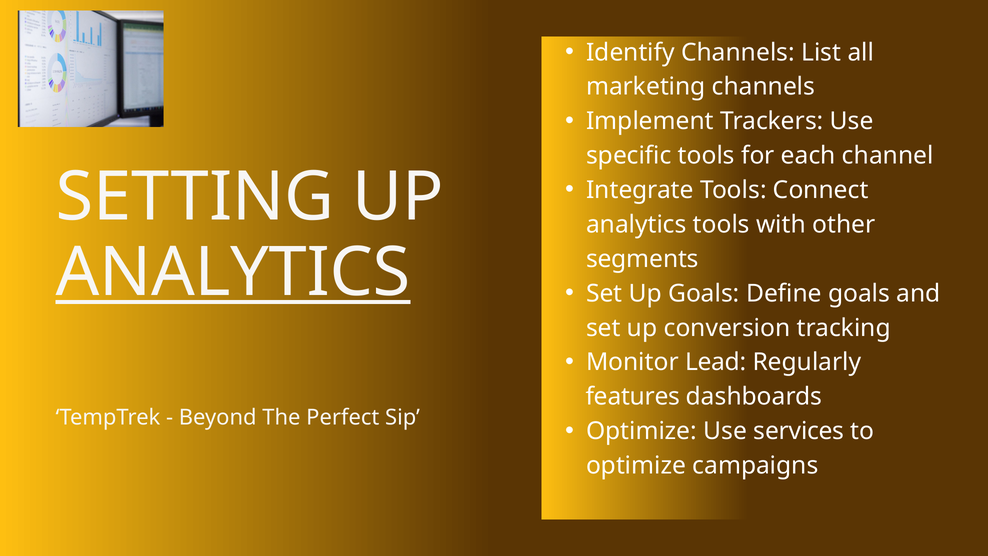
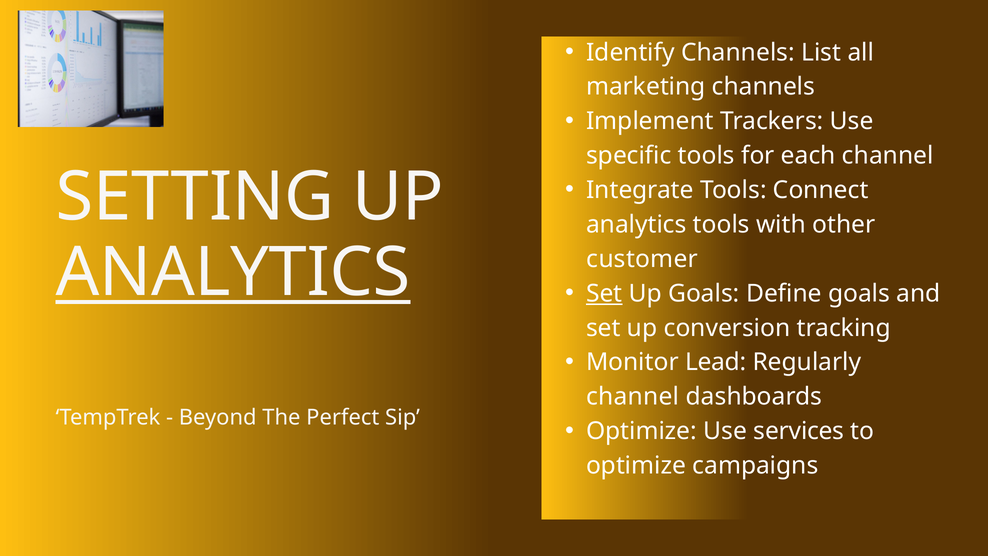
segments: segments -> customer (642, 259)
Set underline: none -> present (604, 293)
features: features -> channel (633, 397)
